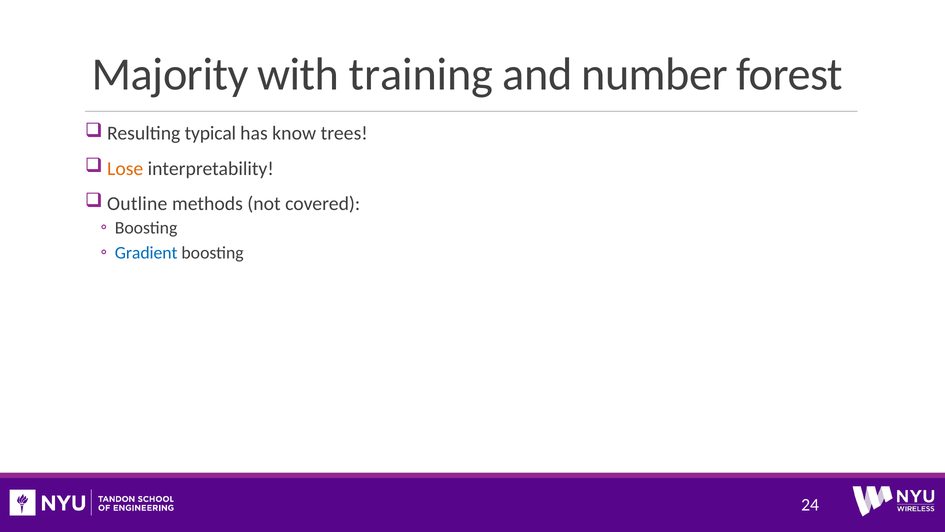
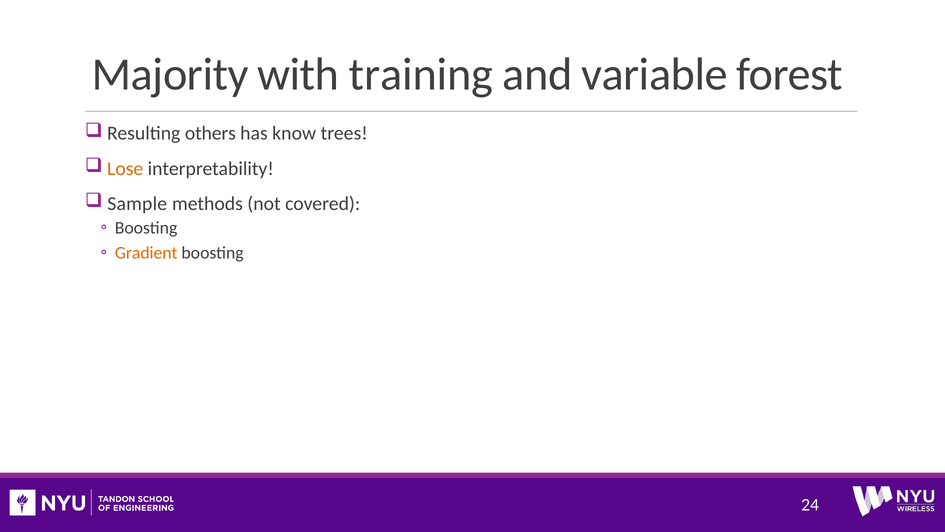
number: number -> variable (655, 75)
typical: typical -> others (210, 133)
Outline: Outline -> Sample (137, 203)
Gradient colour: blue -> orange (146, 253)
